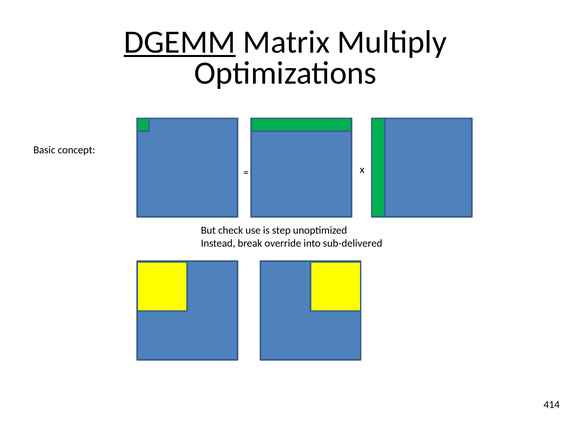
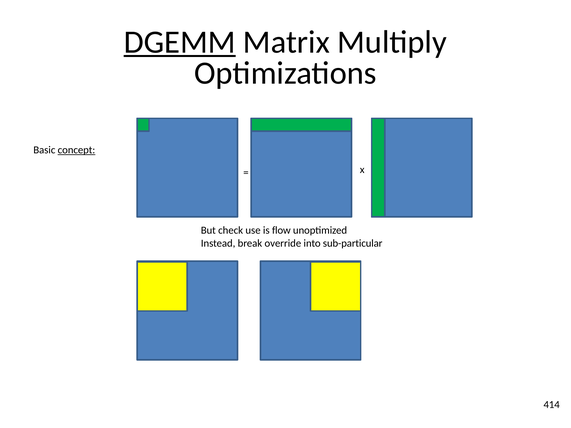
concept underline: none -> present (76, 150)
step: step -> flow (281, 231)
sub-delivered: sub-delivered -> sub-particular (353, 243)
